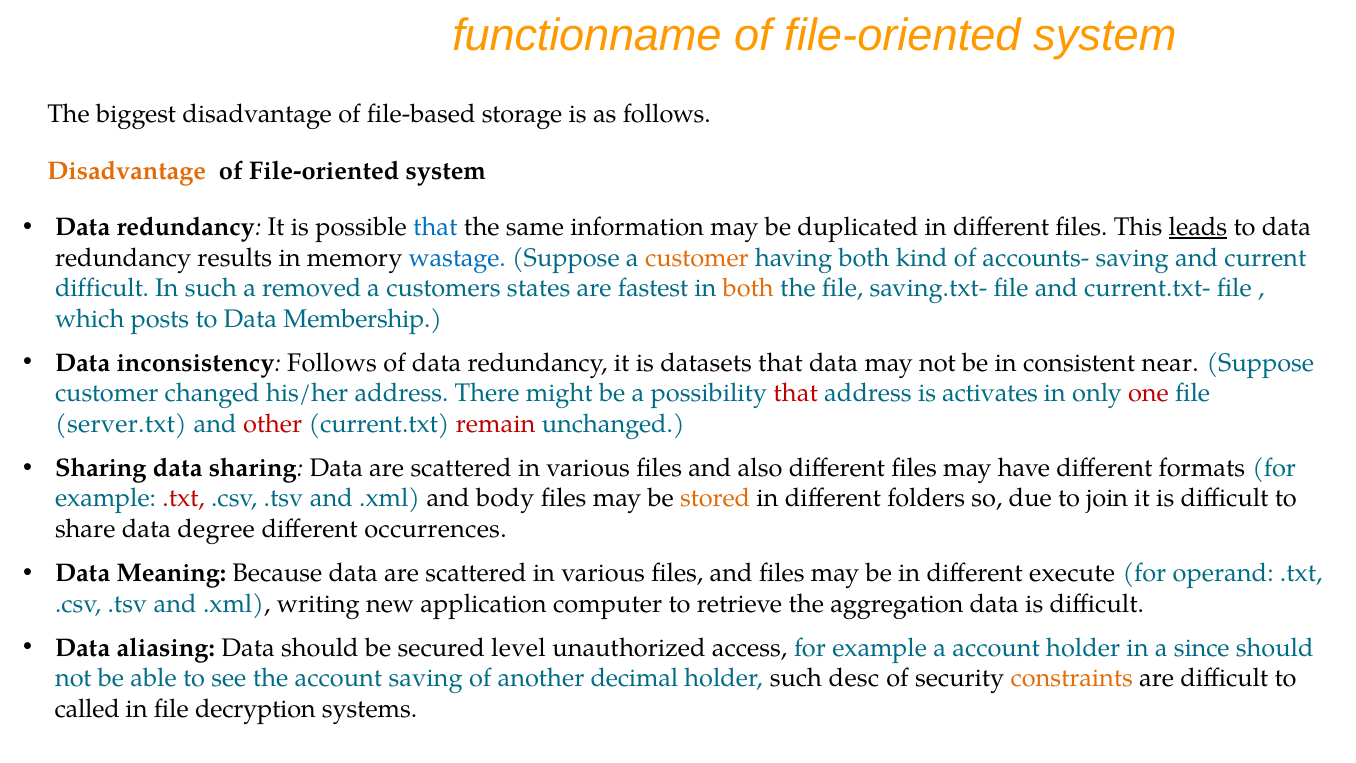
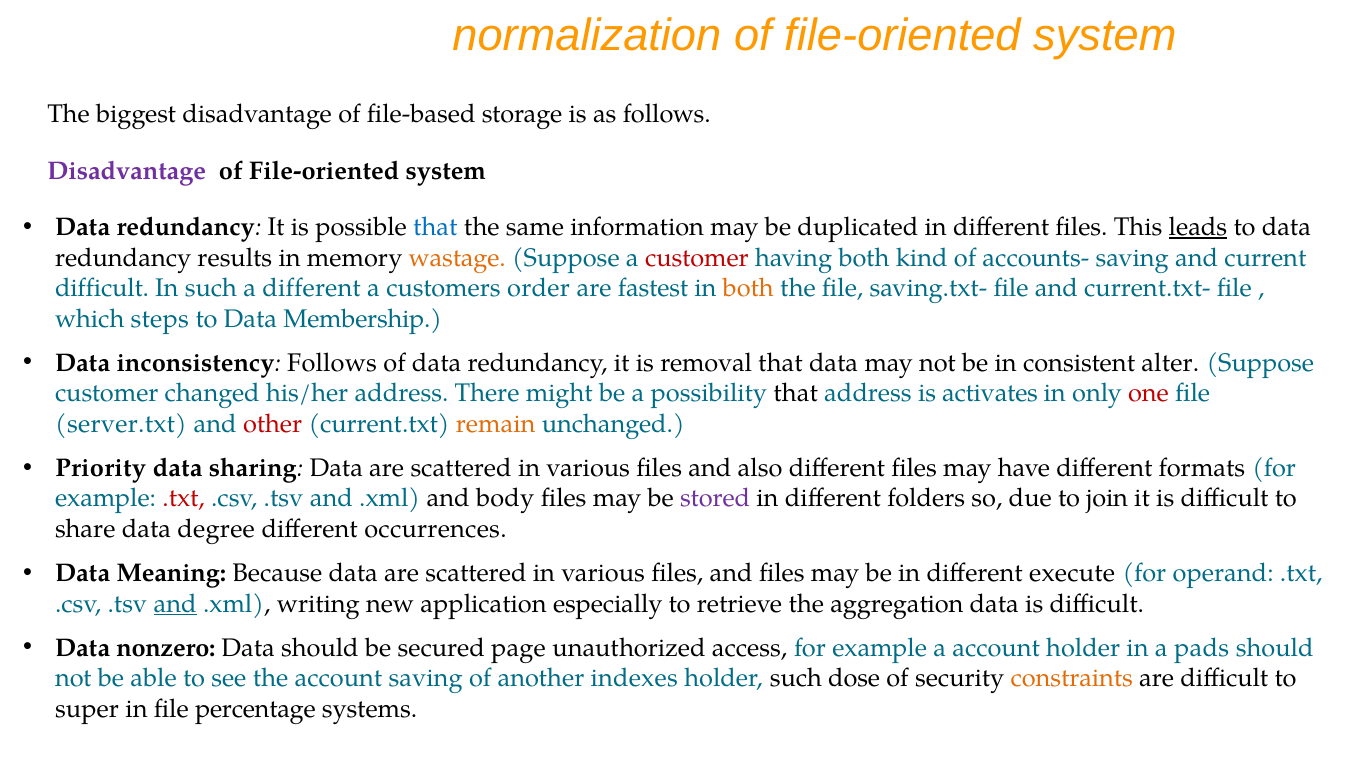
functionname: functionname -> normalization (587, 35)
Disadvantage colour: orange -> purple (127, 171)
wastage colour: blue -> orange (457, 258)
customer colour: orange -> red (697, 258)
a removed: removed -> different (312, 288)
states: states -> order (539, 288)
posts: posts -> steps (160, 319)
datasets: datasets -> removal (706, 363)
near: near -> alter (1170, 363)
that colour: red -> black (796, 393)
remain colour: red -> orange (496, 424)
Sharing: Sharing -> Priority (101, 468)
stored colour: orange -> purple (715, 498)
and underline: none -> present (175, 603)
computer: computer -> especially (608, 603)
aliasing: aliasing -> nonzero (166, 647)
level: level -> page (519, 647)
since: since -> pads (1202, 647)
decimal: decimal -> indexes (634, 678)
desc: desc -> dose (854, 678)
called: called -> super (87, 708)
decryption: decryption -> percentage (255, 708)
